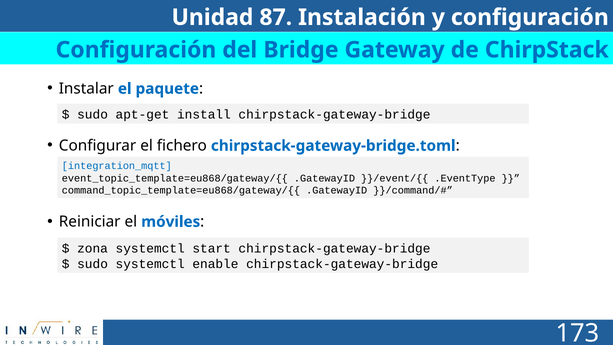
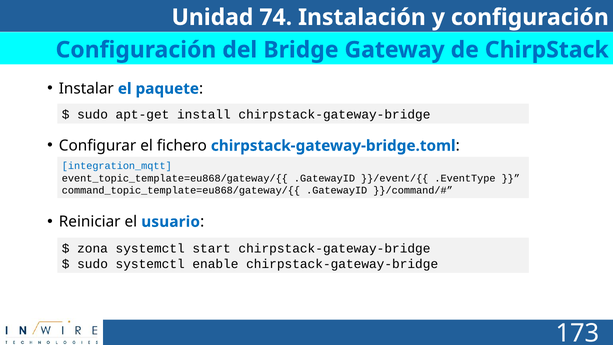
87: 87 -> 74 (276, 17)
móviles: móviles -> usuario (171, 222)
